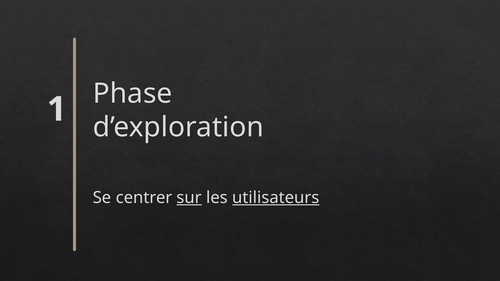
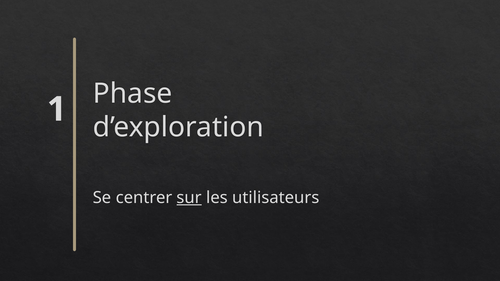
utilisateurs underline: present -> none (276, 198)
